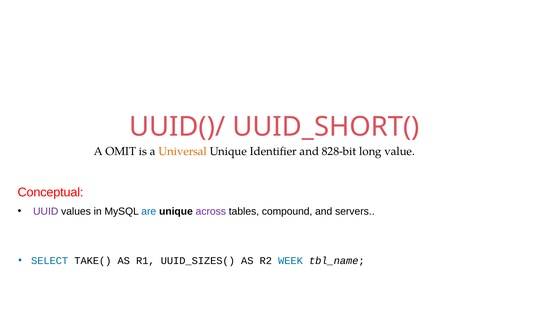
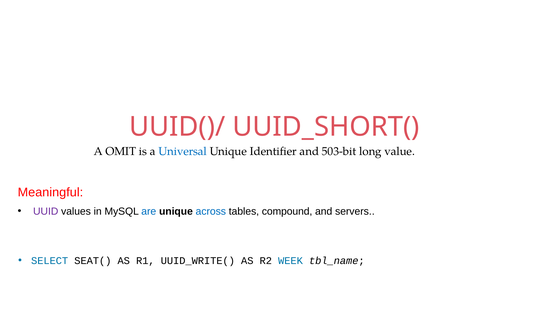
Universal colour: orange -> blue (183, 151)
828-bit: 828-bit -> 503-bit (339, 151)
Conceptual: Conceptual -> Meaningful (50, 192)
across colour: purple -> blue (211, 211)
TAKE(: TAKE( -> SEAT( (93, 261)
UUID_SIZES(: UUID_SIZES( -> UUID_WRITE( (198, 261)
